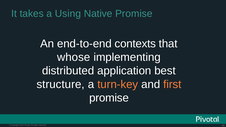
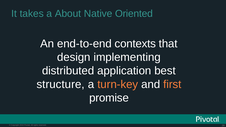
Using: Using -> About (68, 14)
Native Promise: Promise -> Oriented (134, 14)
whose: whose -> design (74, 57)
